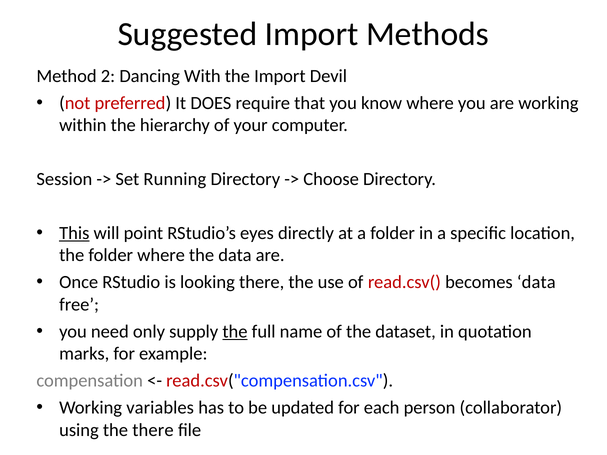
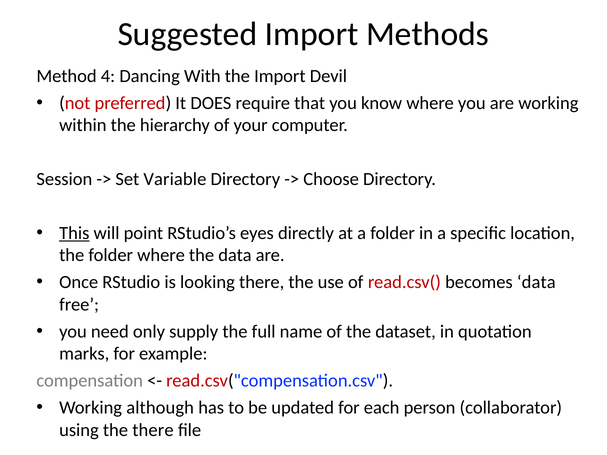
2: 2 -> 4 (108, 76)
Running: Running -> Variable (175, 179)
the underline: present -> none (235, 332)
variables: variables -> although (160, 408)
